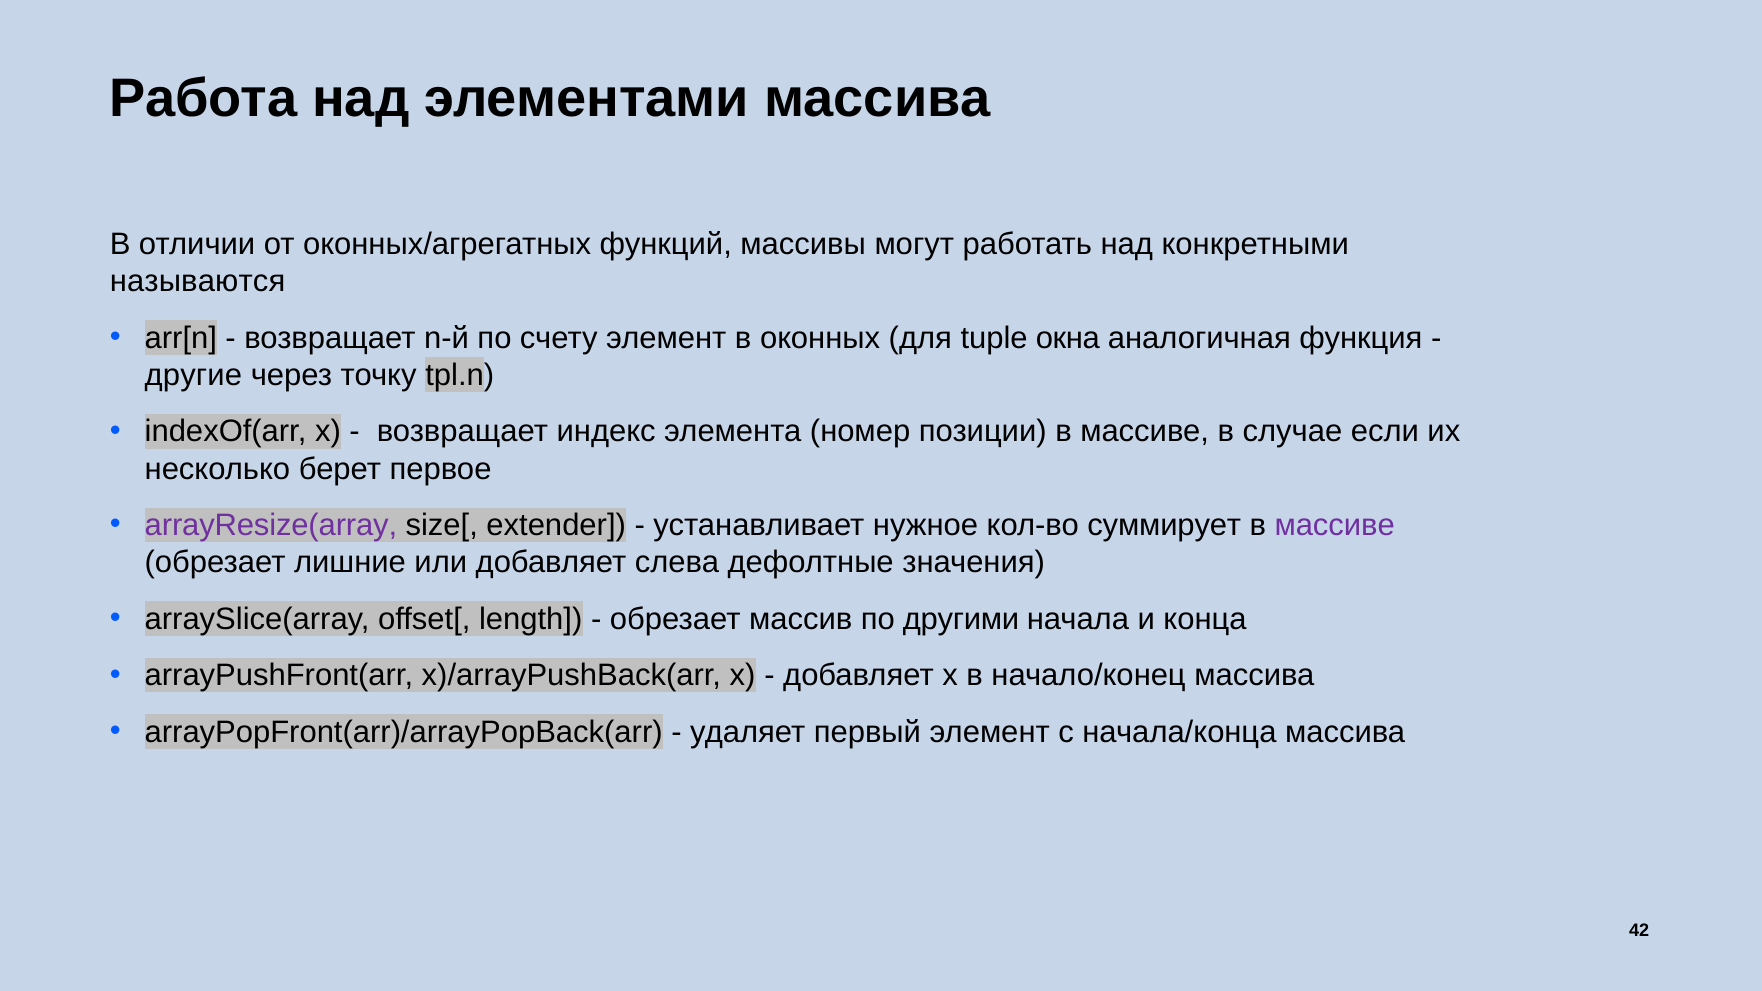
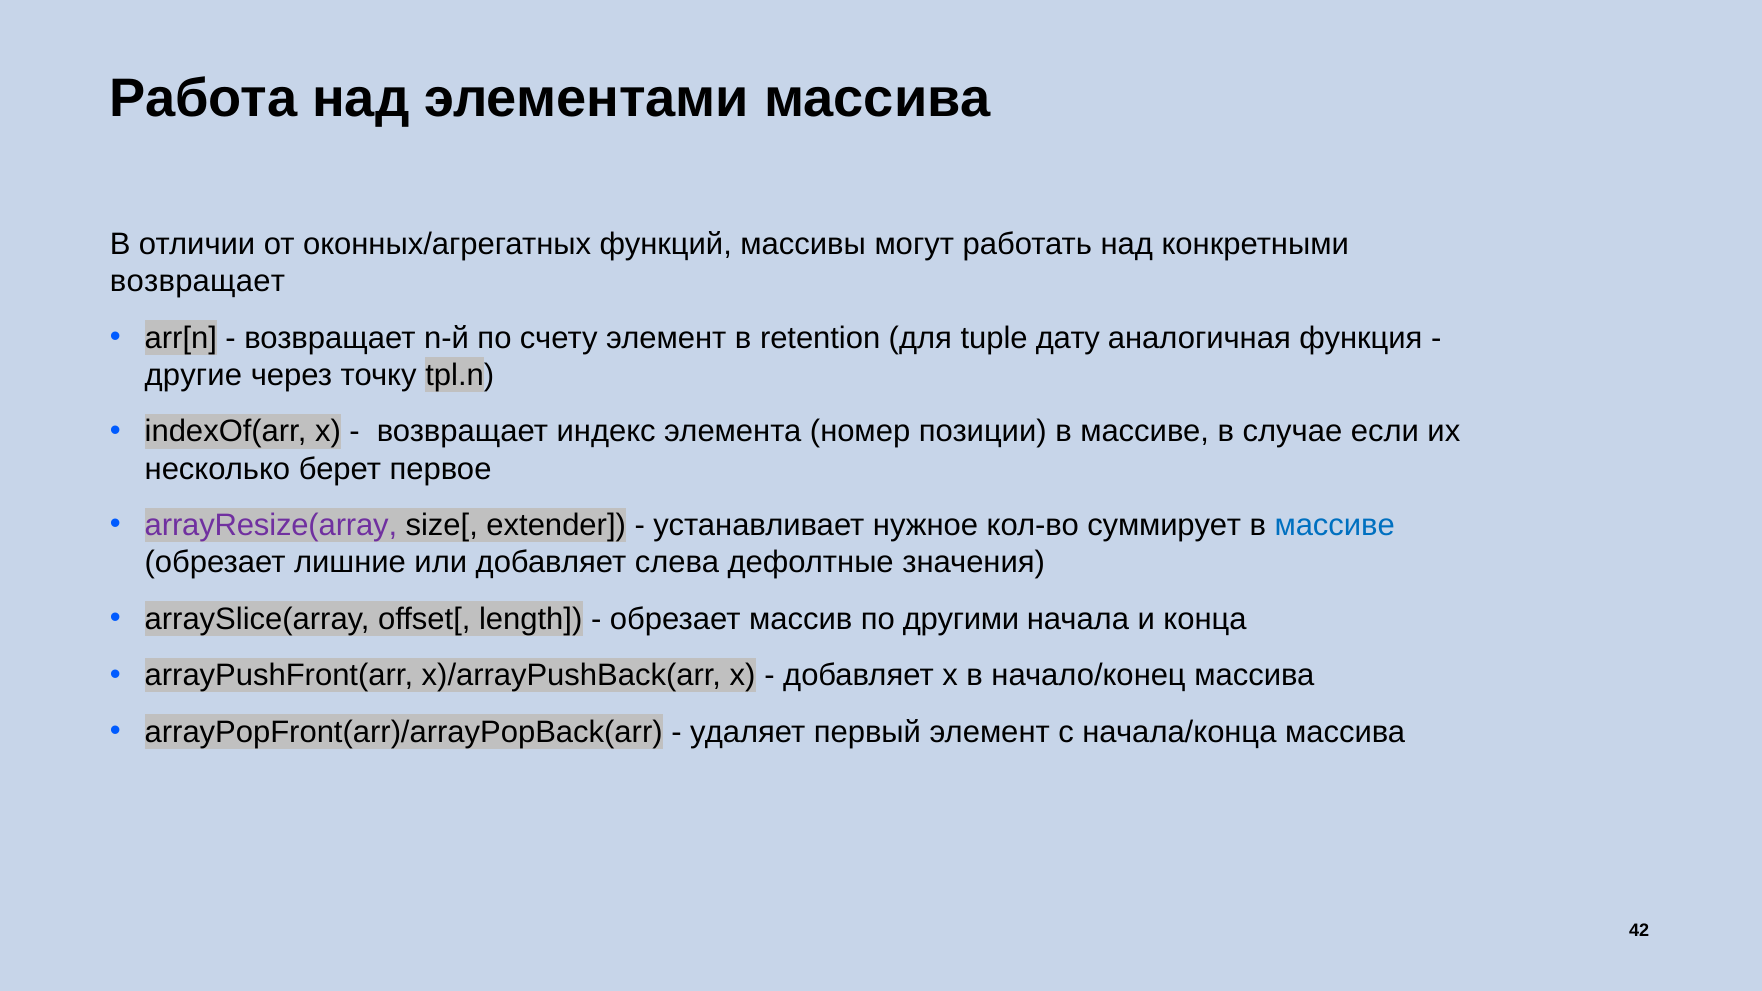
называются: называются -> возвращает (198, 282)
оконных: оконных -> retention (820, 338)
окна: окна -> дату (1068, 338)
массиве colour: purple -> blue (1335, 525)
